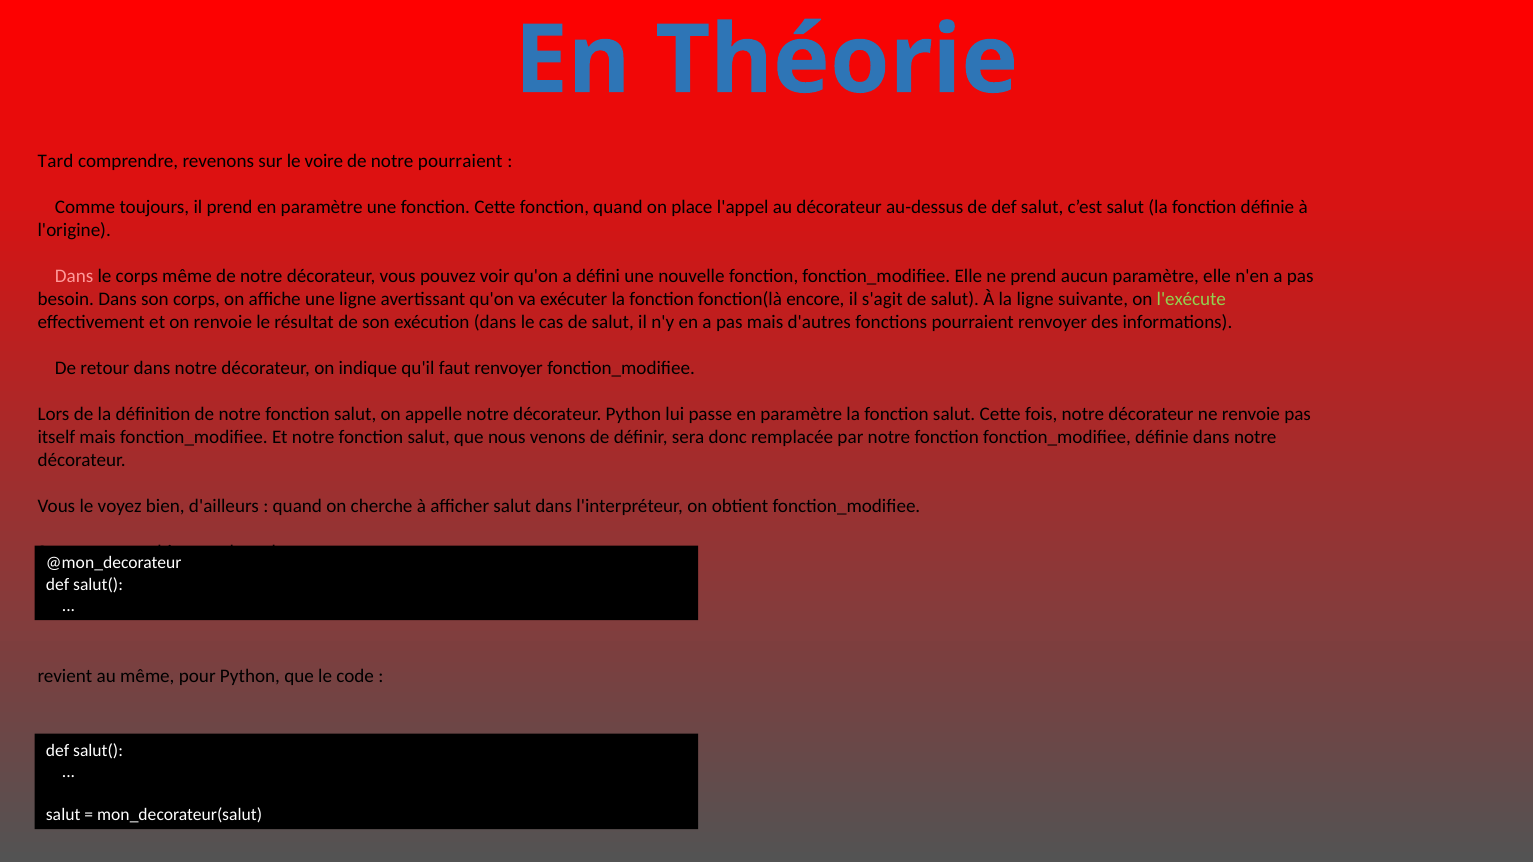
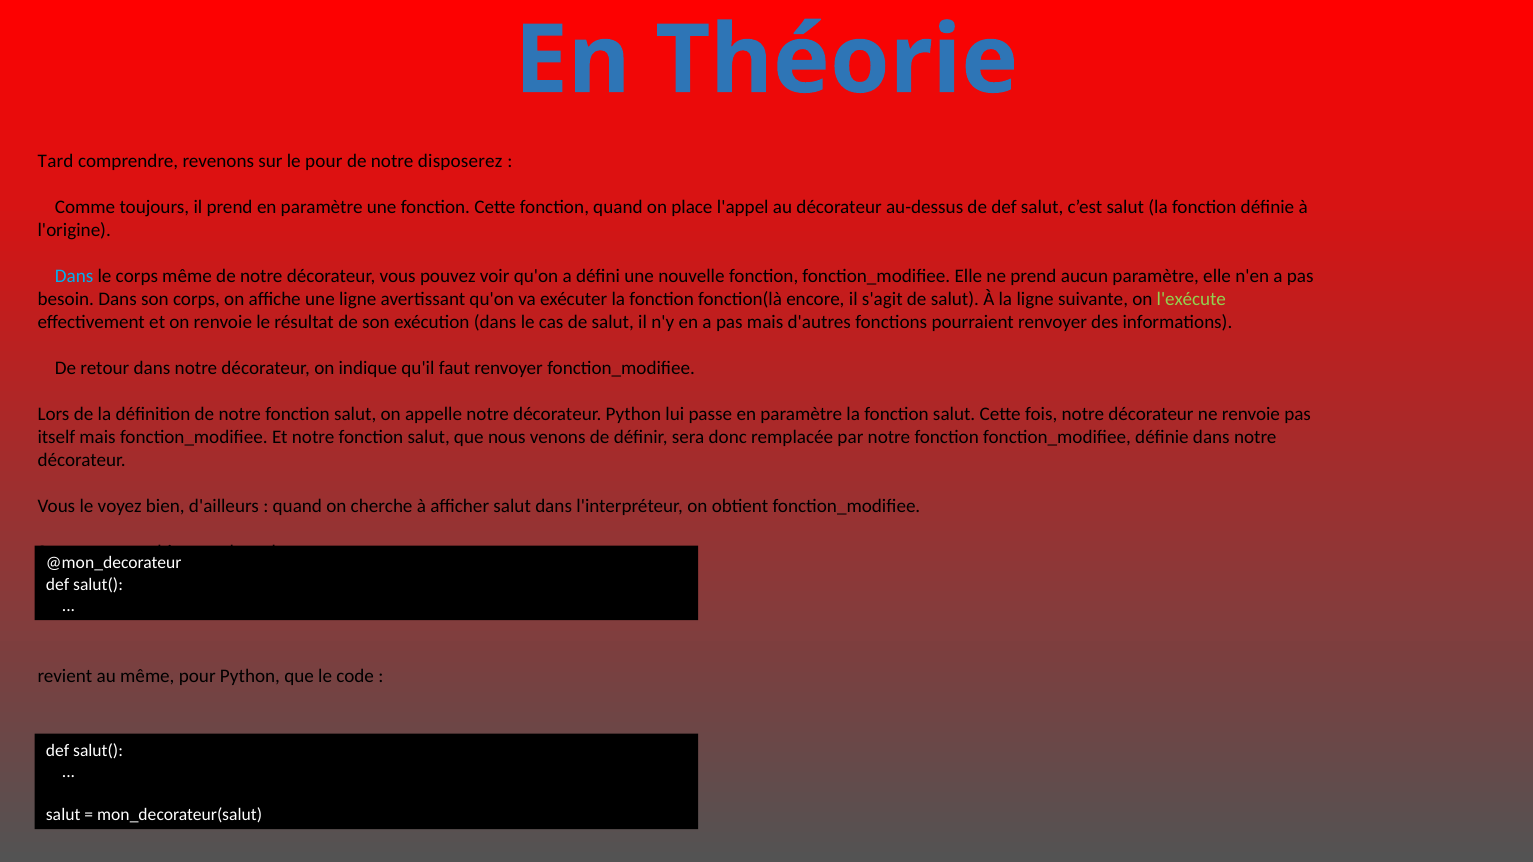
le voire: voire -> pour (324, 161)
notre pourraient: pourraient -> disposerez (460, 161)
Dans colour: pink -> light blue (74, 276)
